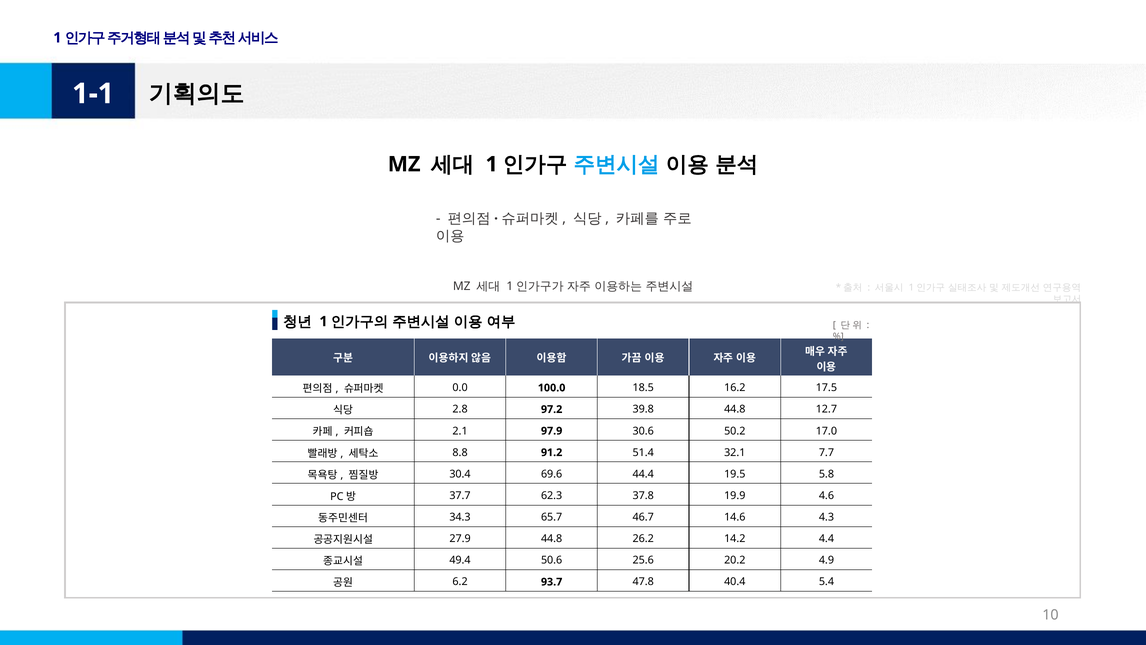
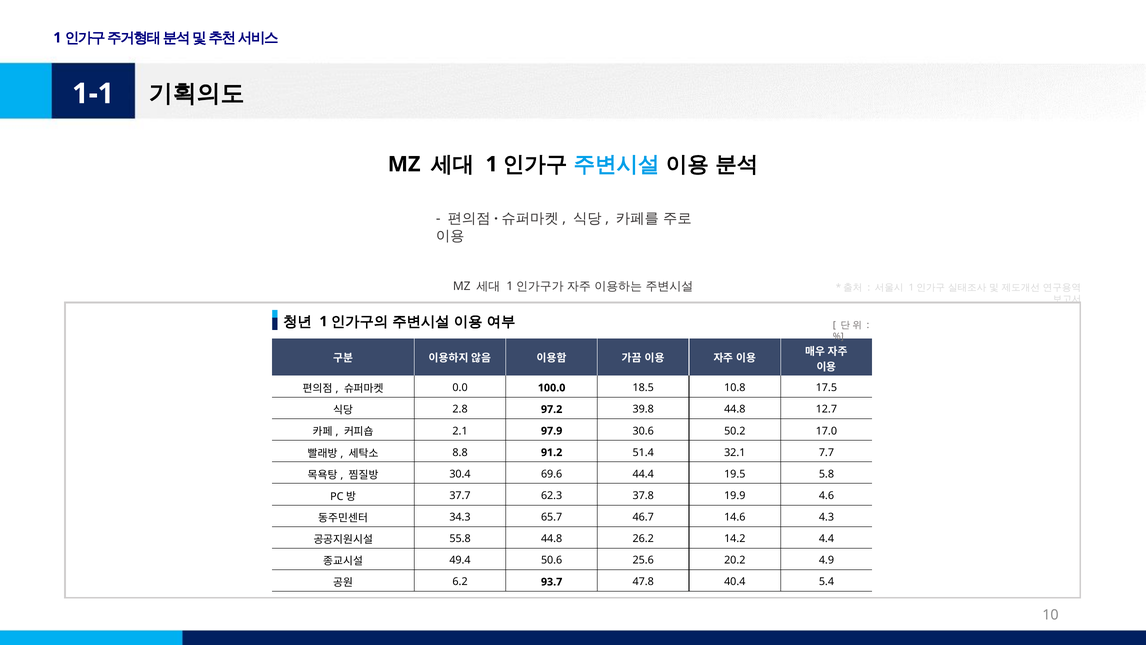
16.2: 16.2 -> 10.8 (735, 388)
27.9: 27.9 -> 55.8 (460, 538)
